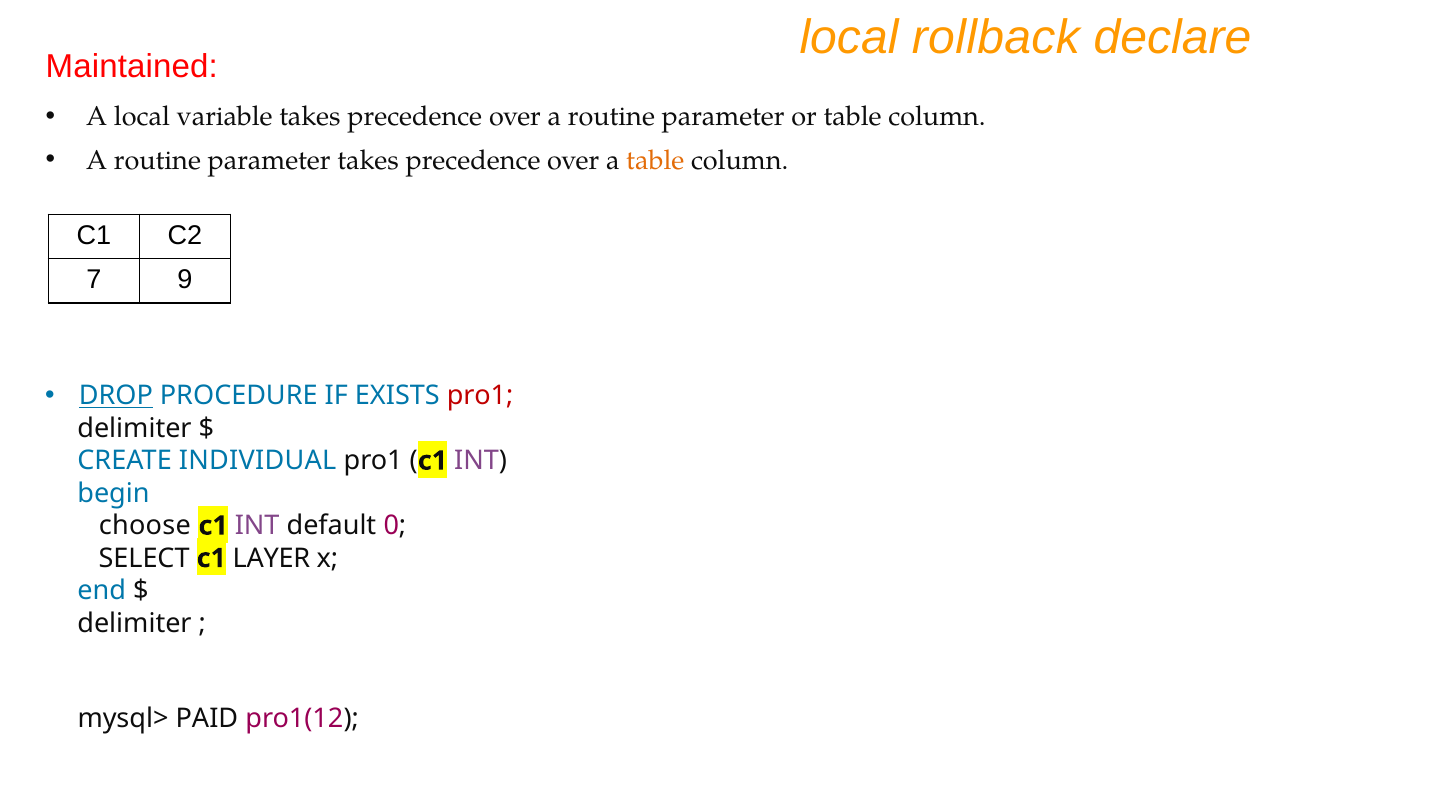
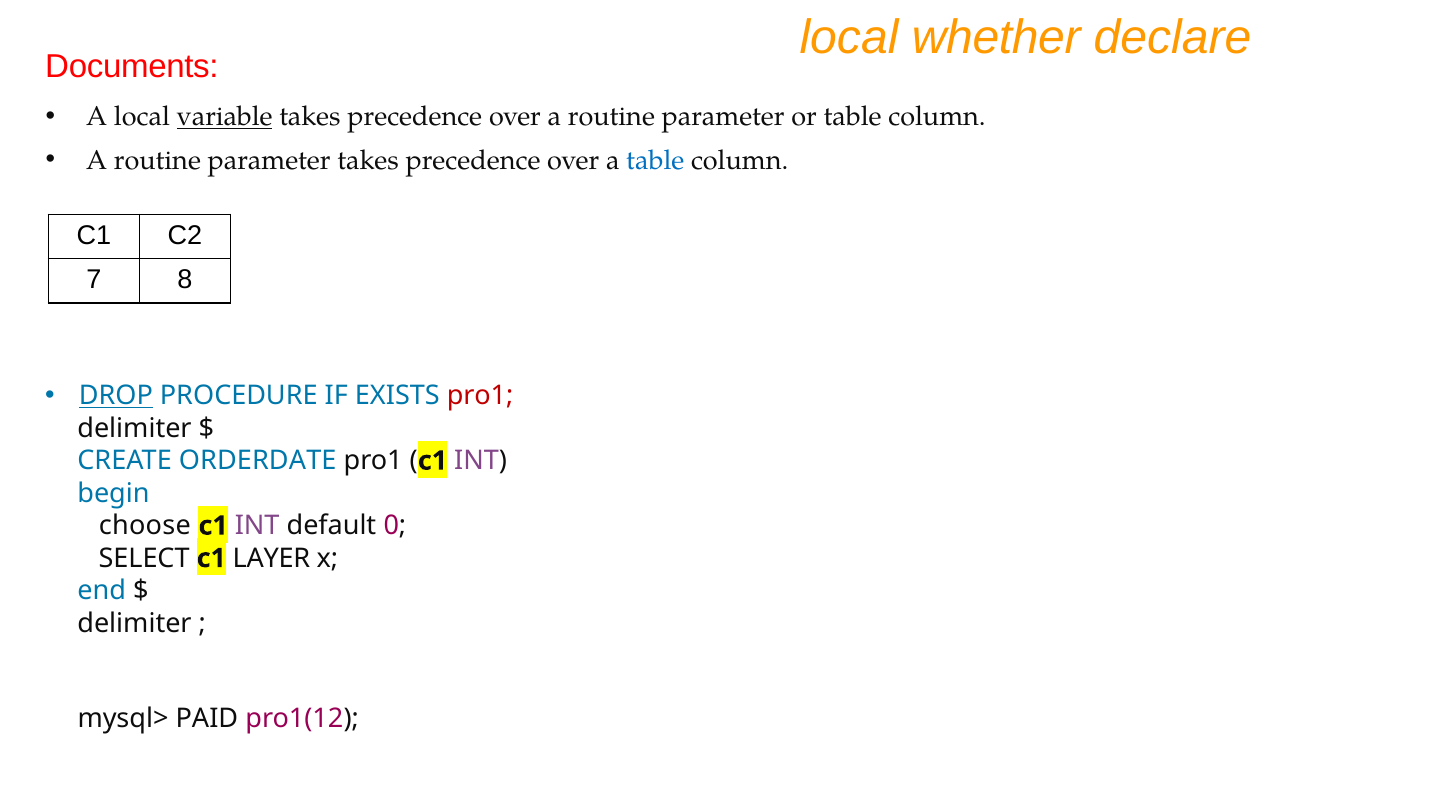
rollback: rollback -> whether (996, 38)
Maintained: Maintained -> Documents (132, 67)
variable underline: none -> present (225, 117)
table colour: orange -> blue (655, 160)
9: 9 -> 8 (185, 279)
INDIVIDUAL: INDIVIDUAL -> ORDERDATE (258, 461)
